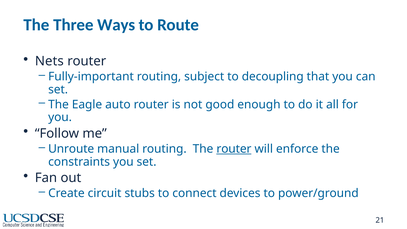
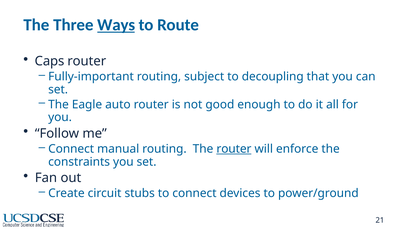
Ways underline: none -> present (116, 25)
Nets: Nets -> Caps (49, 61)
Unroute: Unroute -> Connect (71, 149)
